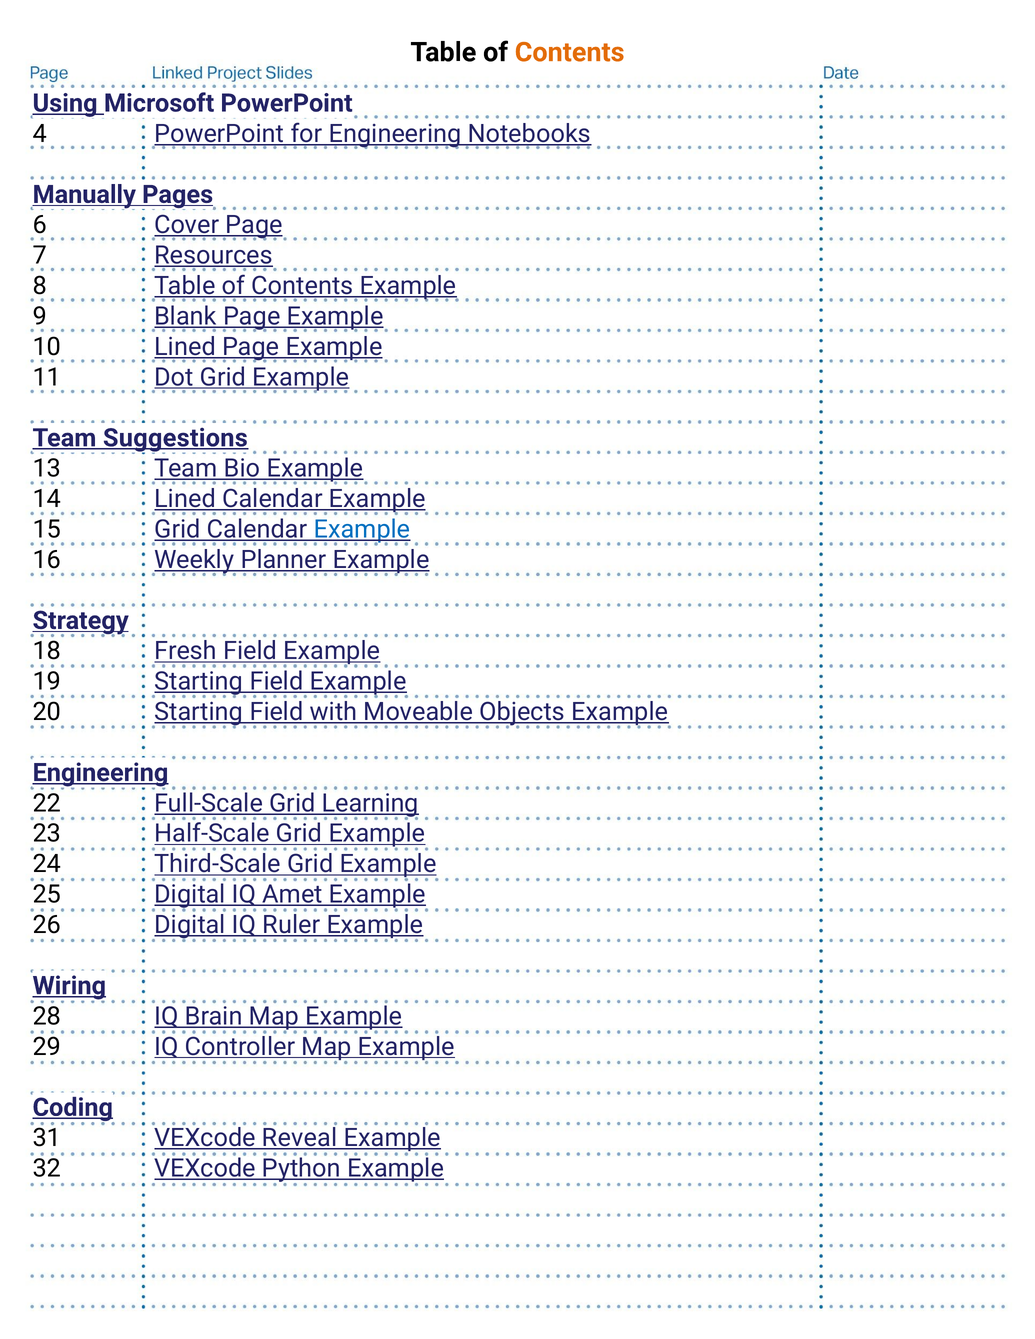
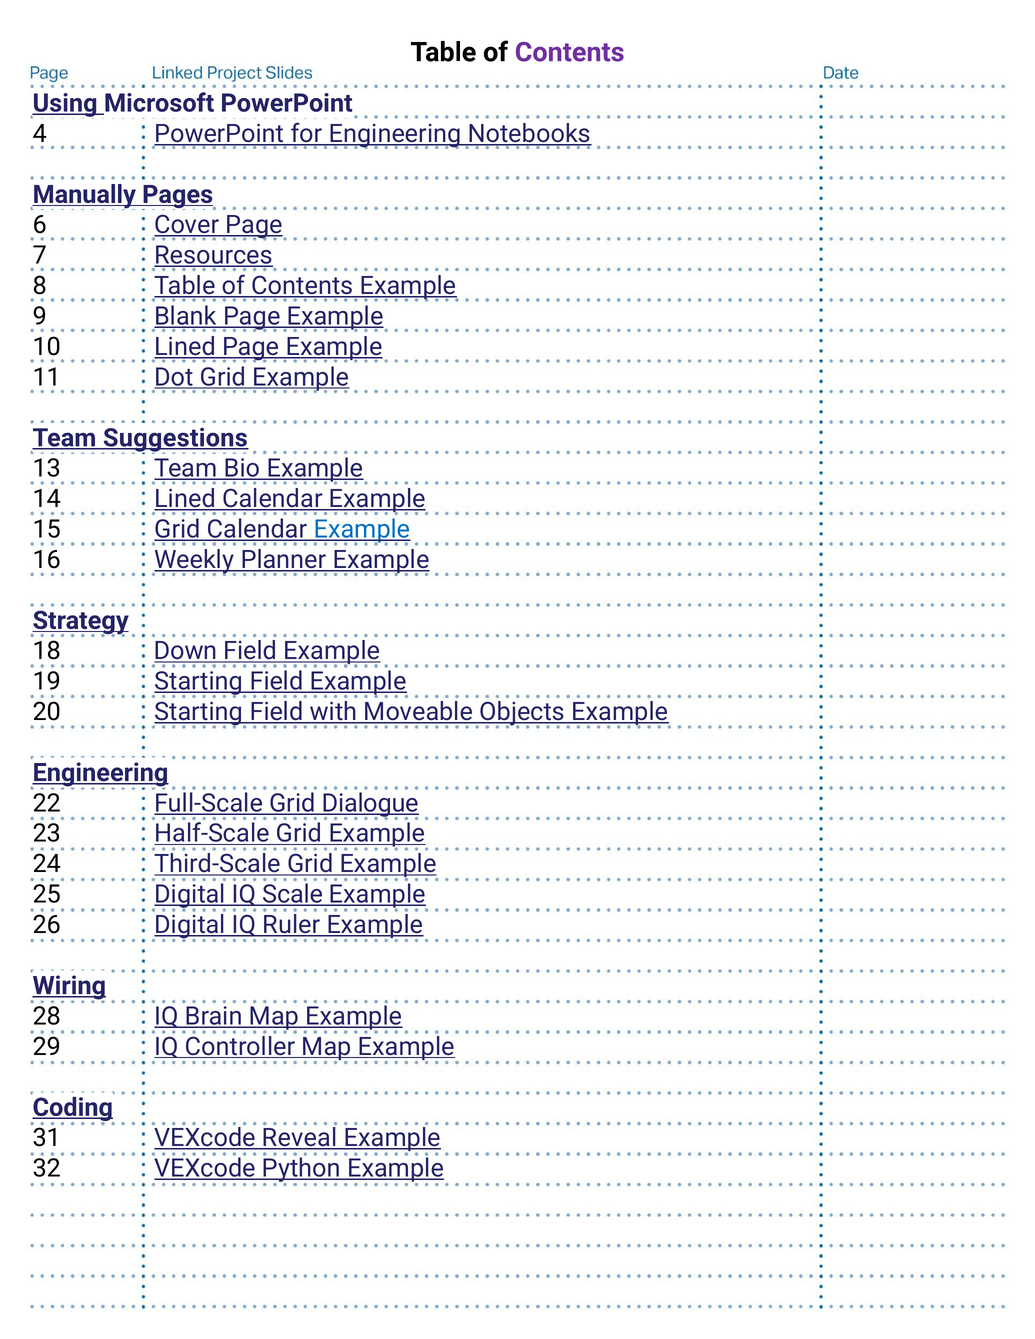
Contents colour: orange -> purple (570, 52)
Fresh: Fresh -> Down (186, 651)
Learning: Learning -> Dialogue (370, 803)
Amet: Amet -> Scale (293, 895)
